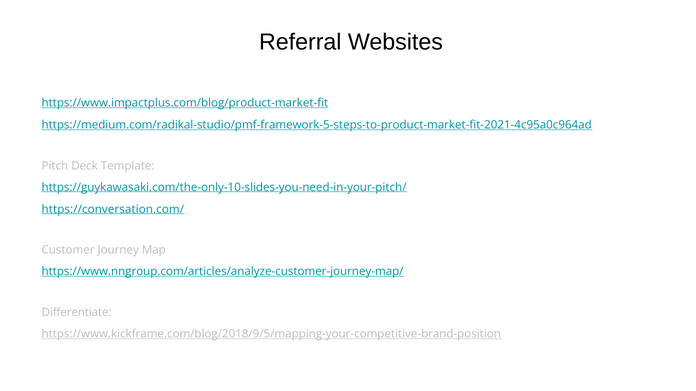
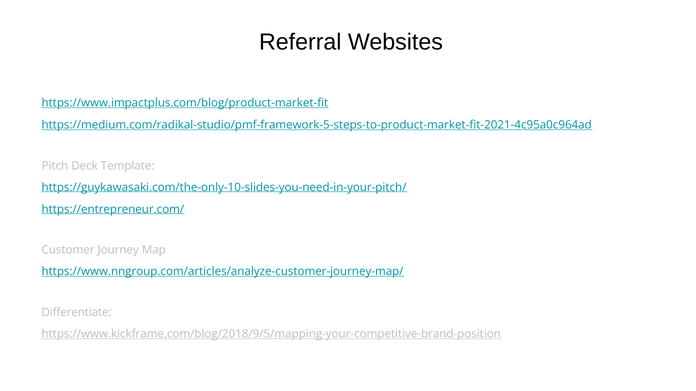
https://conversation.com/: https://conversation.com/ -> https://entrepreneur.com/ (113, 209)
